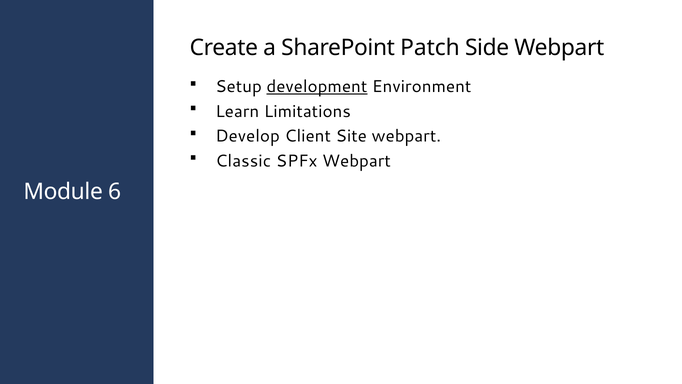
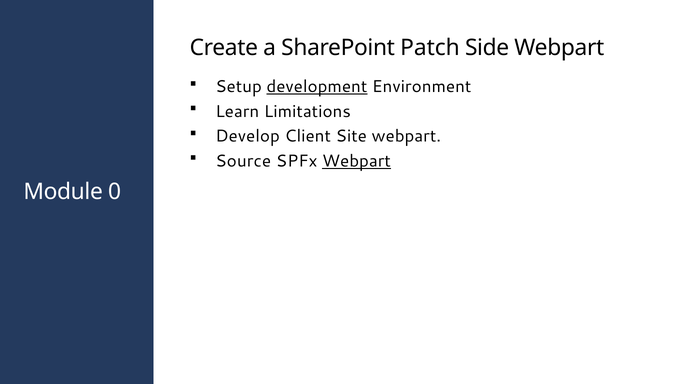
Classic: Classic -> Source (243, 161)
Webpart underline: none -> present (356, 161)
6: 6 -> 0 (115, 192)
